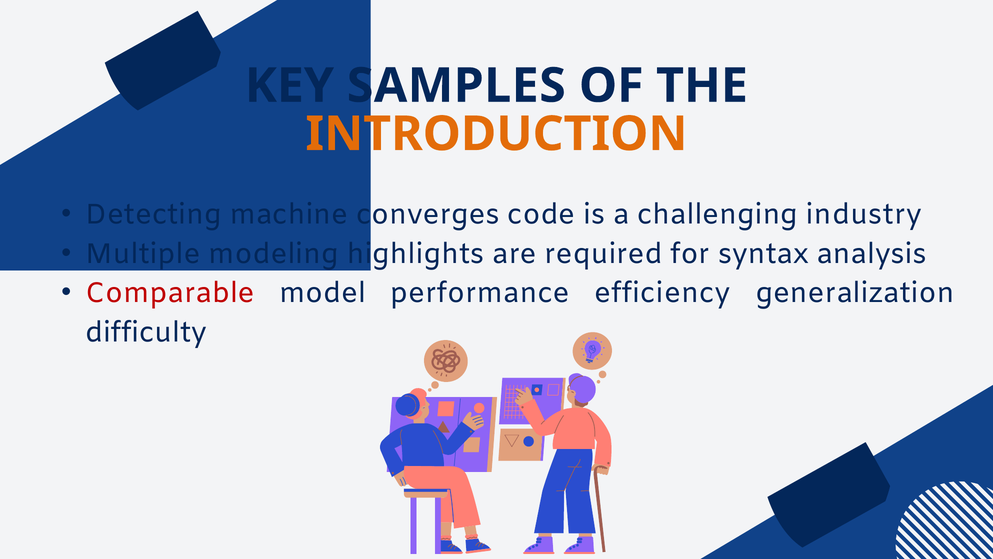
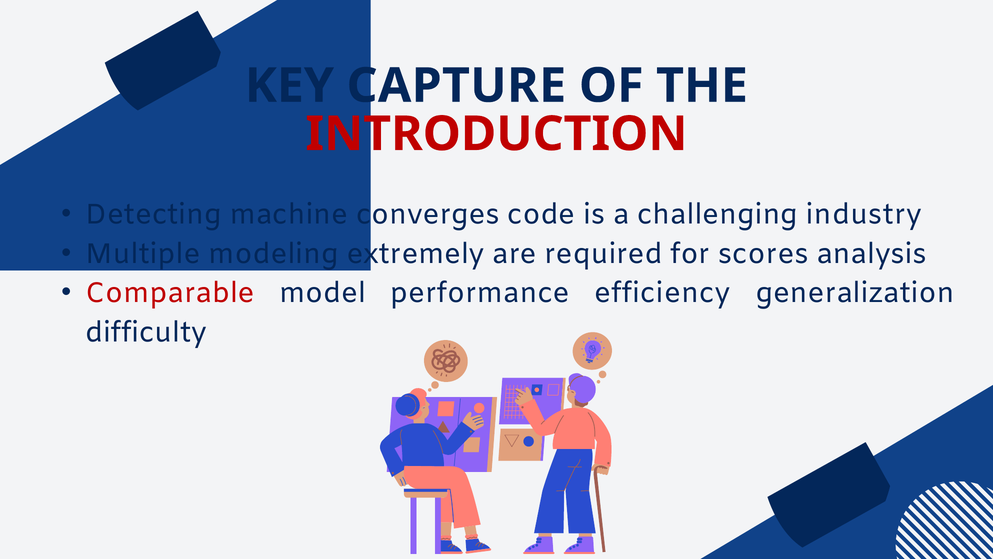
SAMPLES: SAMPLES -> CAPTURE (456, 86)
INTRODUCTION colour: orange -> red (496, 134)
highlights: highlights -> extremely (416, 254)
syntax: syntax -> scores (763, 254)
